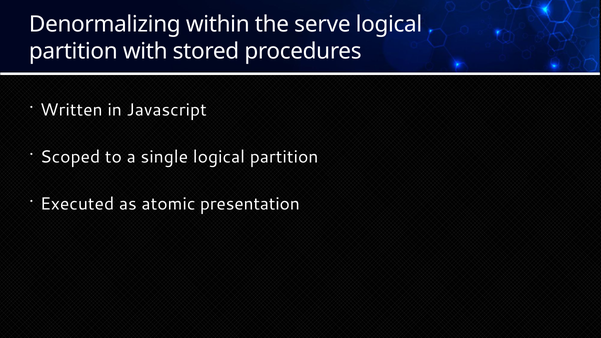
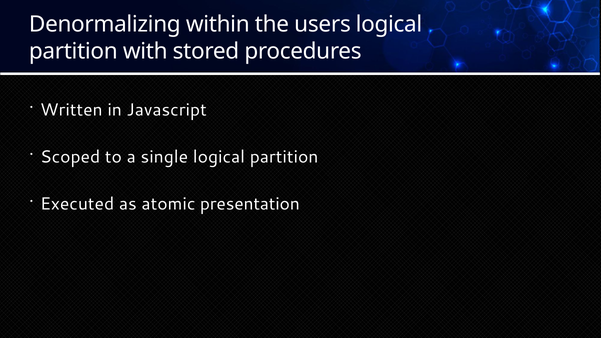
serve: serve -> users (322, 24)
